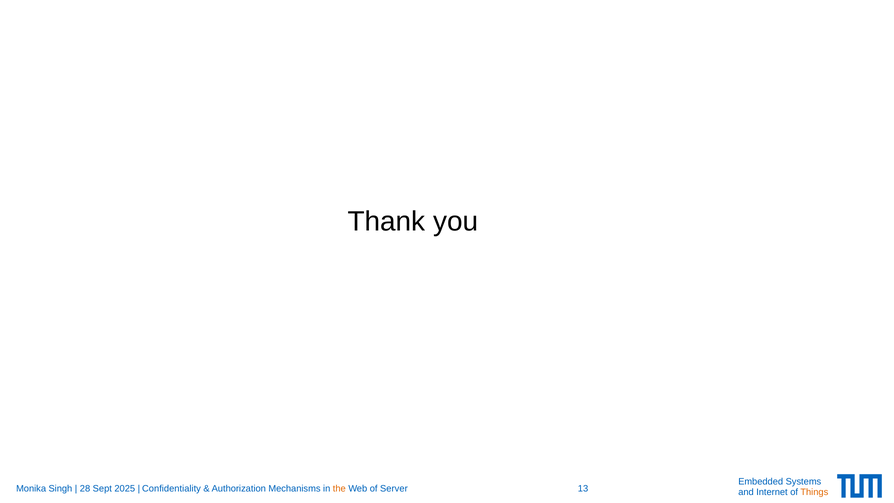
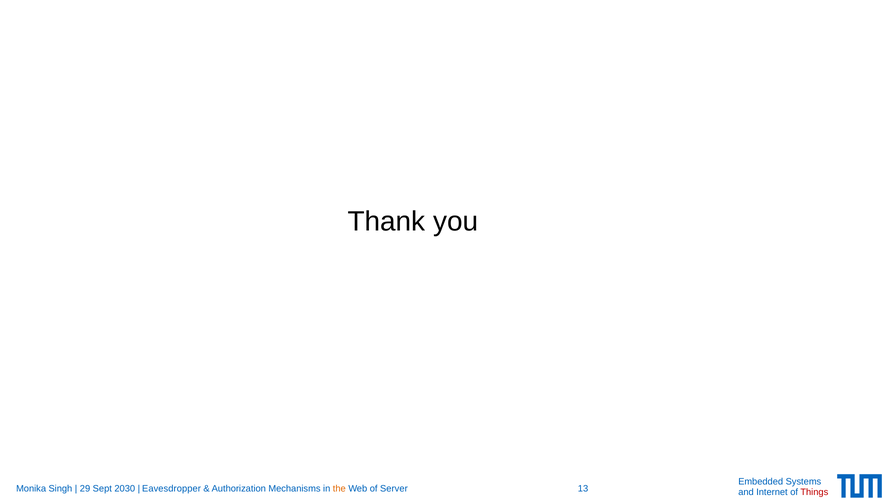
28: 28 -> 29 (85, 489)
2025: 2025 -> 2030 (125, 489)
Confidentiality: Confidentiality -> Eavesdropper (171, 489)
Things colour: orange -> red (814, 492)
